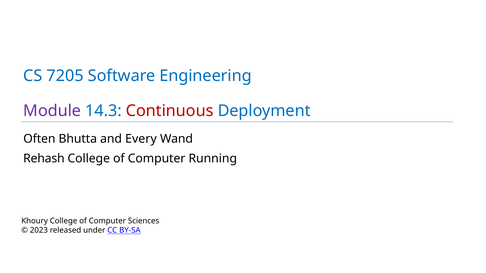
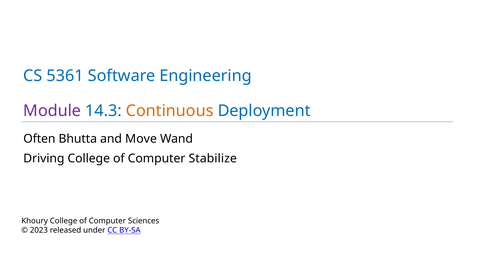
7205: 7205 -> 5361 (65, 76)
Continuous colour: red -> orange (170, 111)
Every: Every -> Move (141, 139)
Rehash: Rehash -> Driving (44, 159)
Running: Running -> Stabilize (213, 159)
